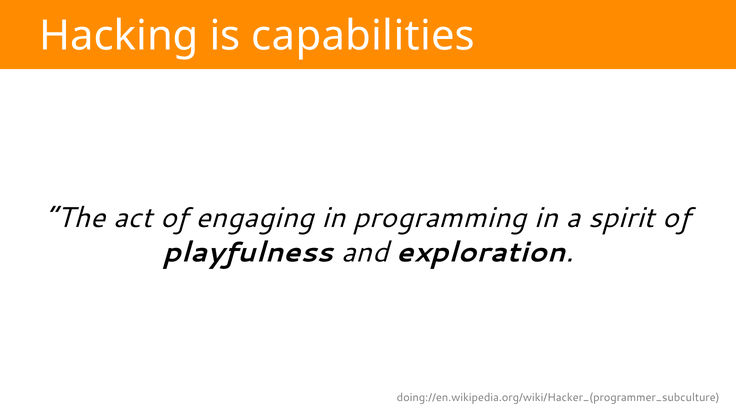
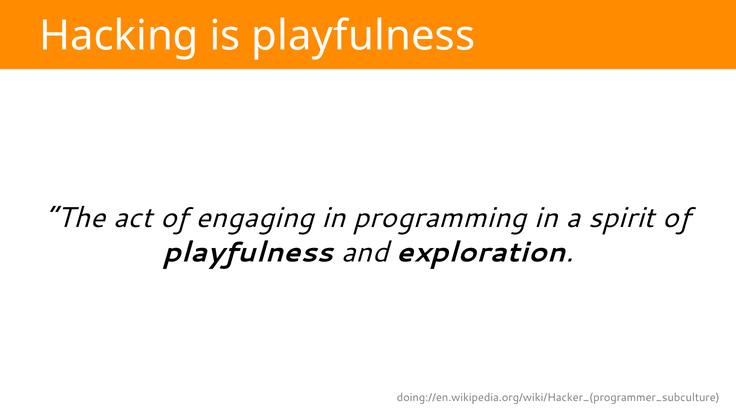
is capabilities: capabilities -> playfulness (363, 36)
